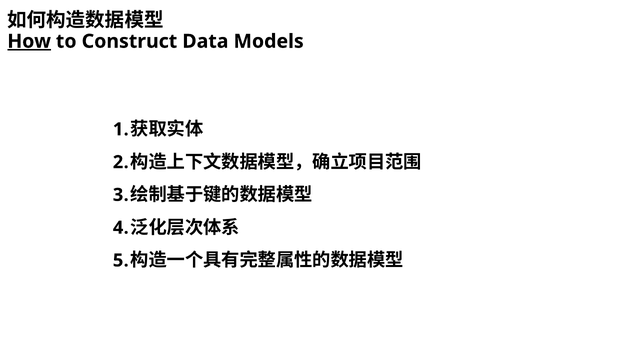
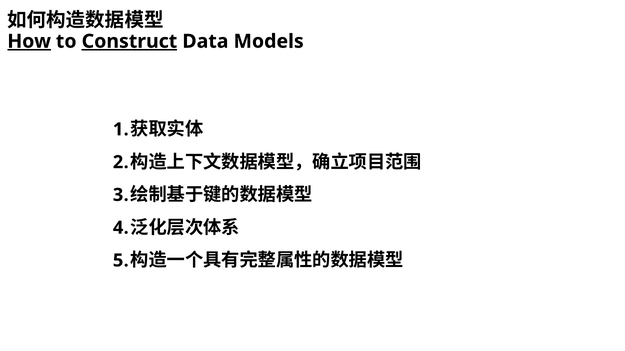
Construct underline: none -> present (129, 41)
